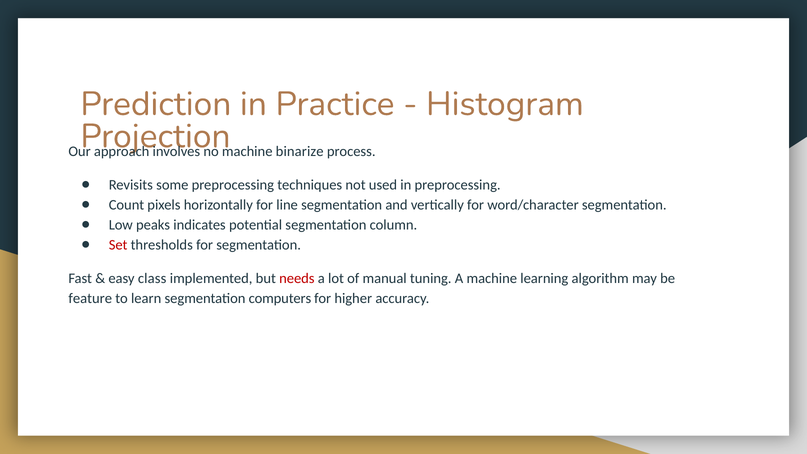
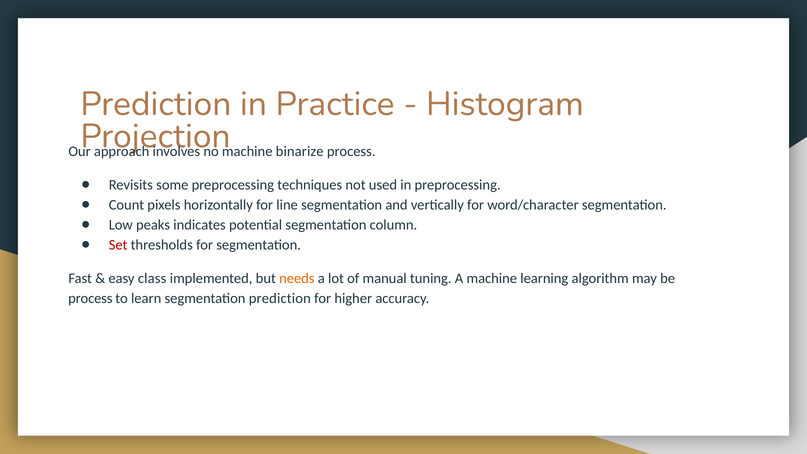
needs colour: red -> orange (297, 278)
feature: feature -> process (90, 298)
segmentation computers: computers -> prediction (280, 298)
